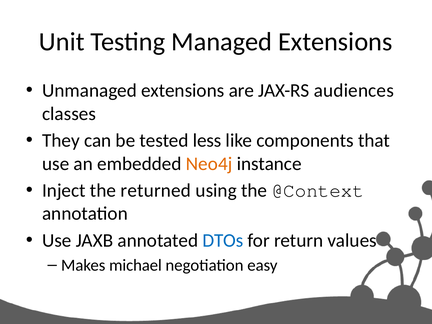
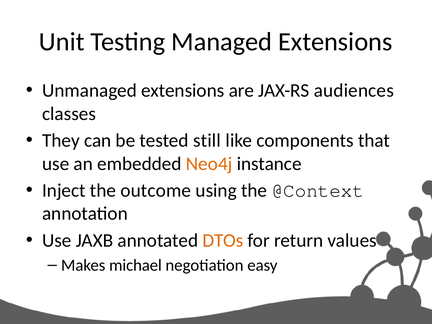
less: less -> still (207, 141)
returned: returned -> outcome (156, 191)
DTOs colour: blue -> orange (223, 241)
